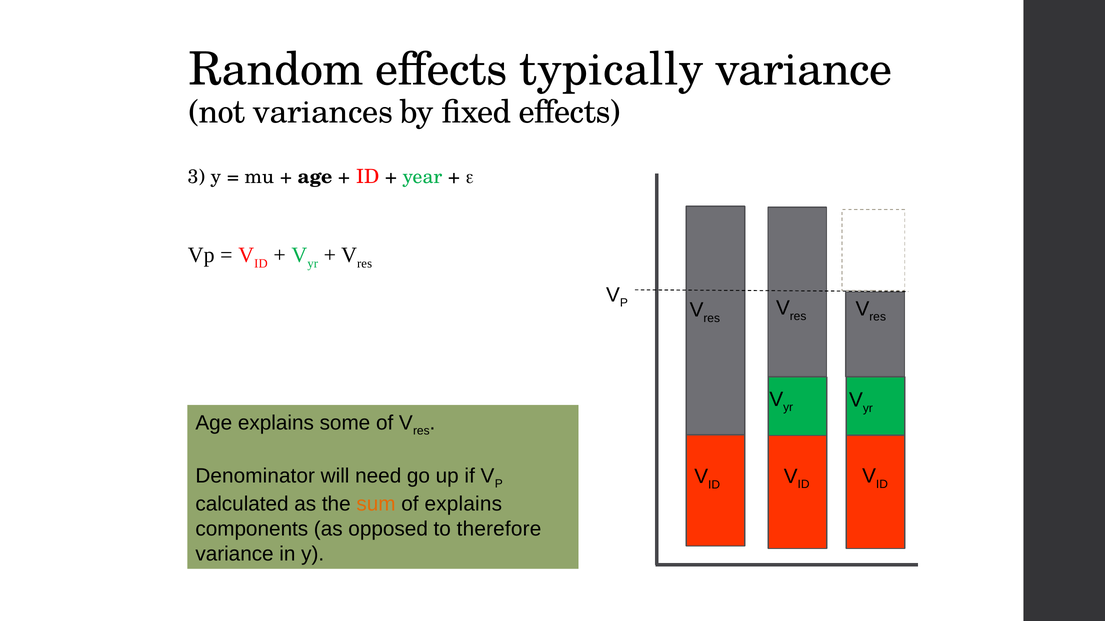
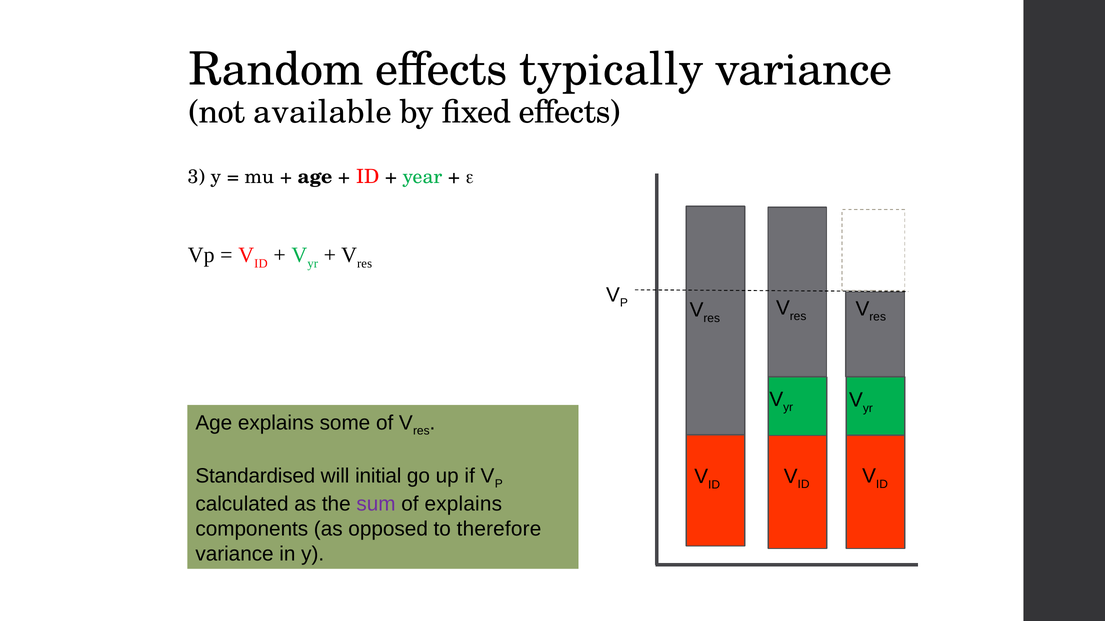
variances: variances -> available (323, 112)
Denominator: Denominator -> Standardised (255, 476)
need: need -> initial (378, 476)
sum colour: orange -> purple (376, 505)
